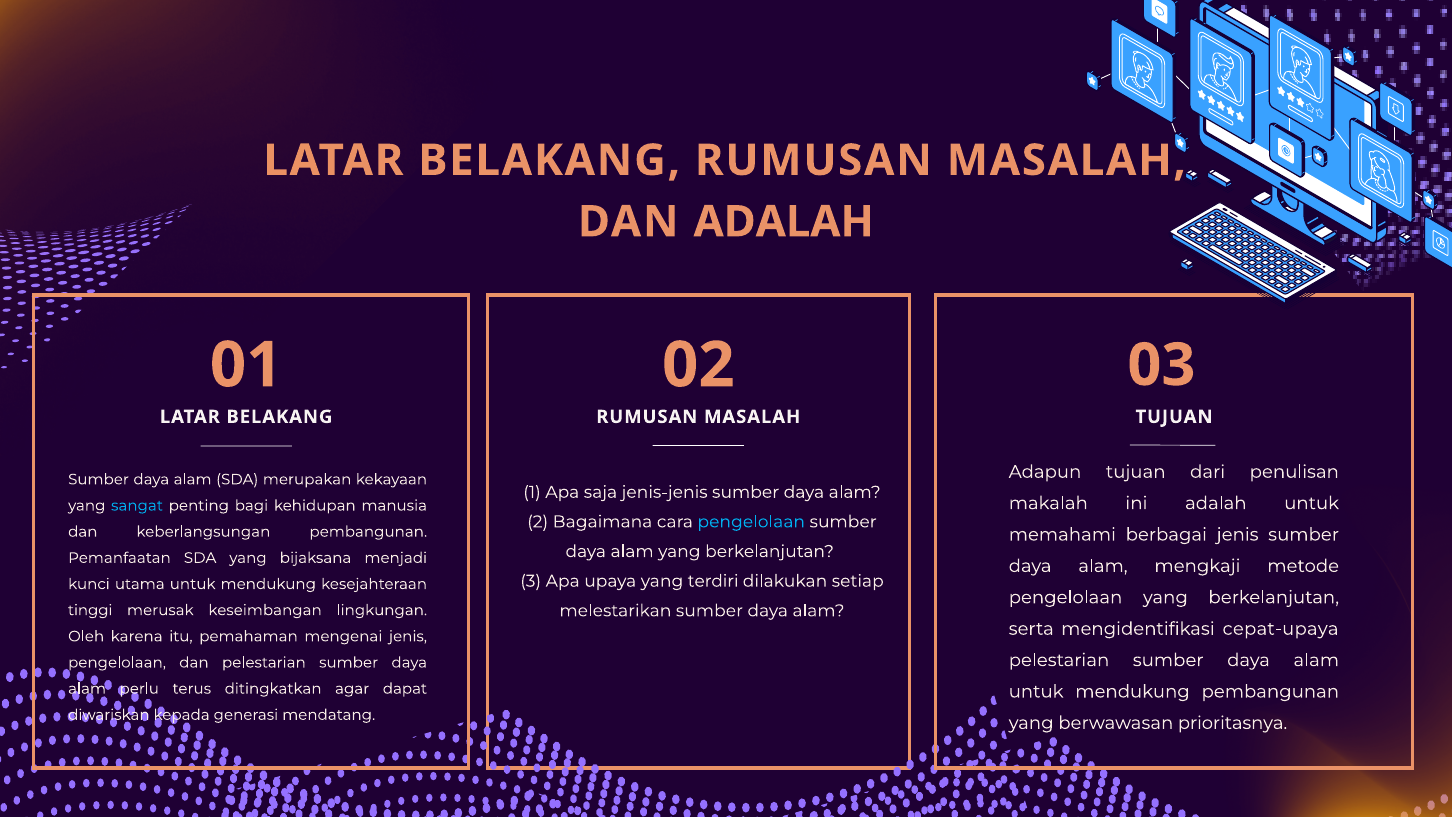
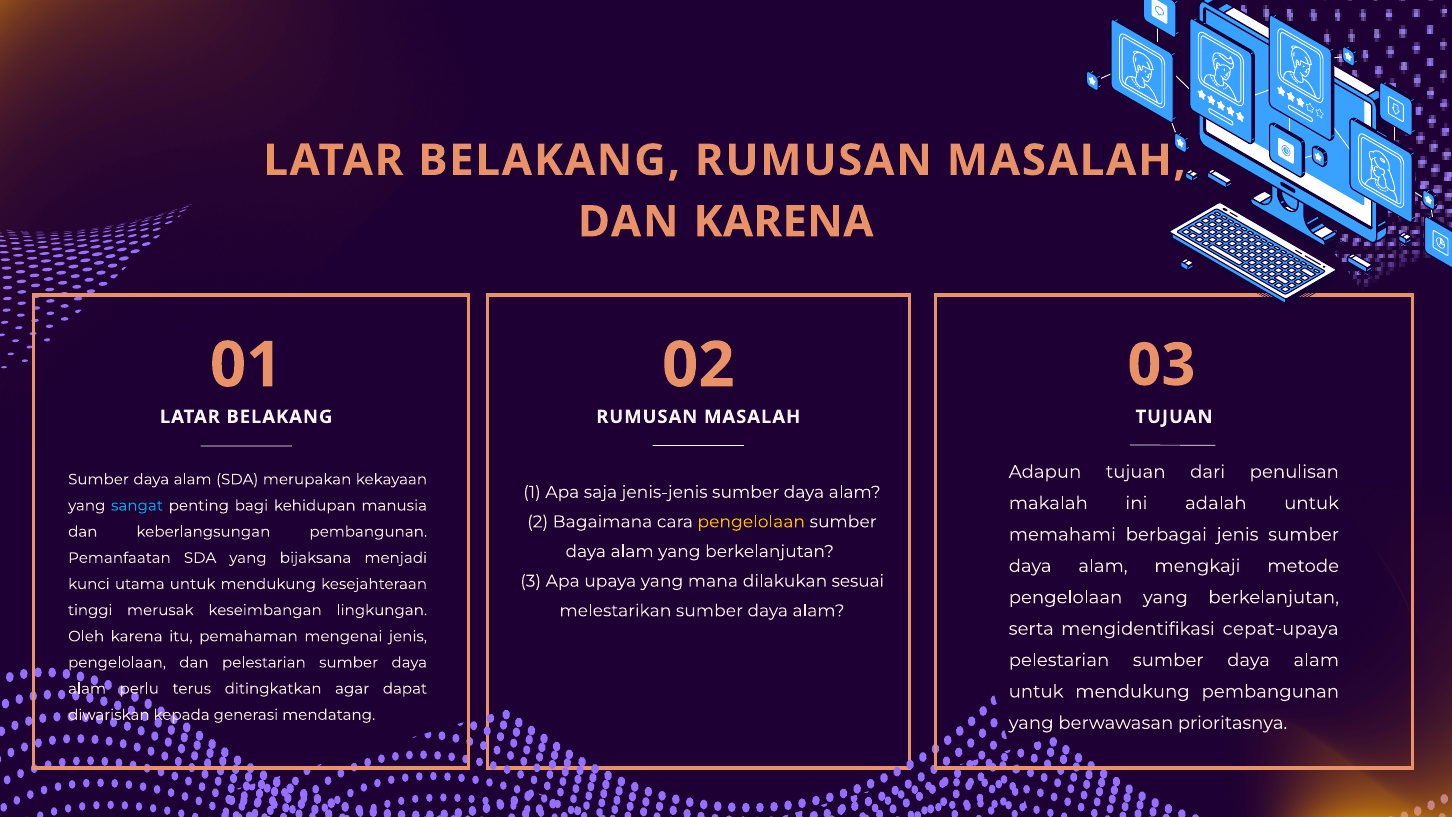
ADALAH: ADALAH -> KARENA (784, 222)
pengelolaan colour: light blue -> yellow (751, 522)
terdiri: terdiri -> mana (713, 581)
setiap: setiap -> sesuai (858, 581)
